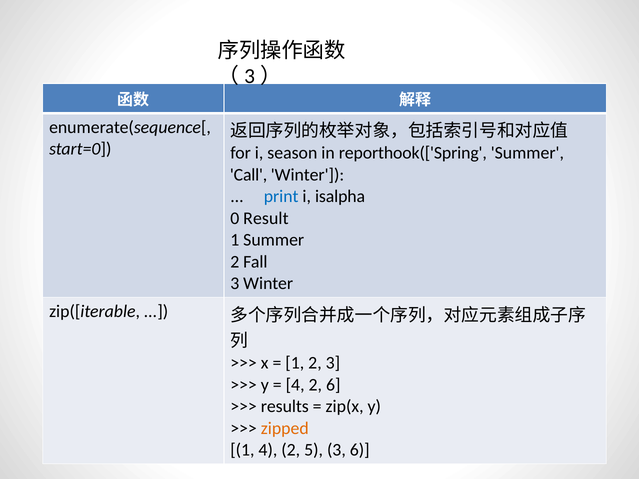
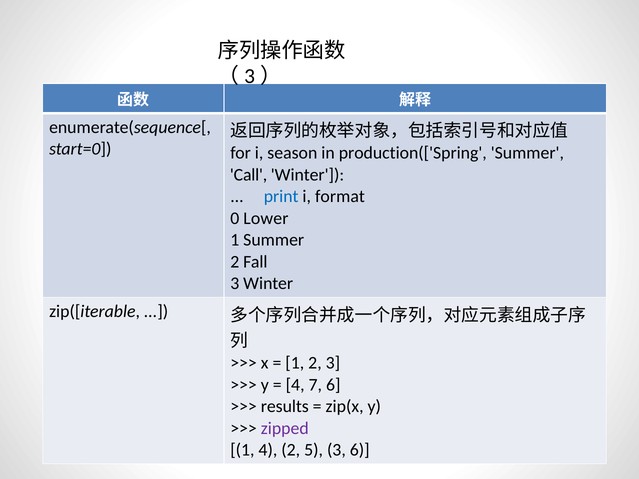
reporthook(['Spring: reporthook(['Spring -> production(['Spring (413, 153)
isalpha: isalpha -> format (340, 197)
Result: Result -> Lower (266, 218)
2: 2 -> 7 (315, 385)
zipped colour: orange -> purple (285, 428)
